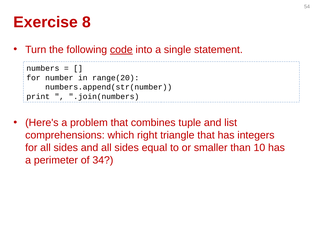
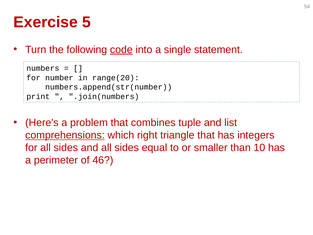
8: 8 -> 5 (86, 22)
comprehensions underline: none -> present (65, 135)
34: 34 -> 46 (103, 160)
